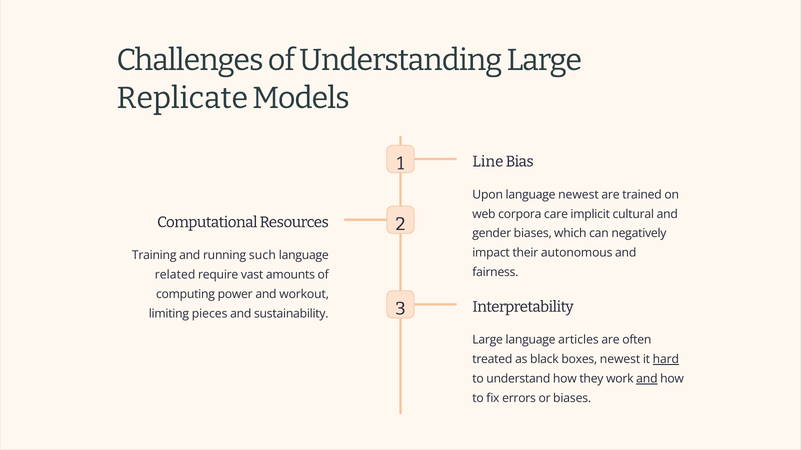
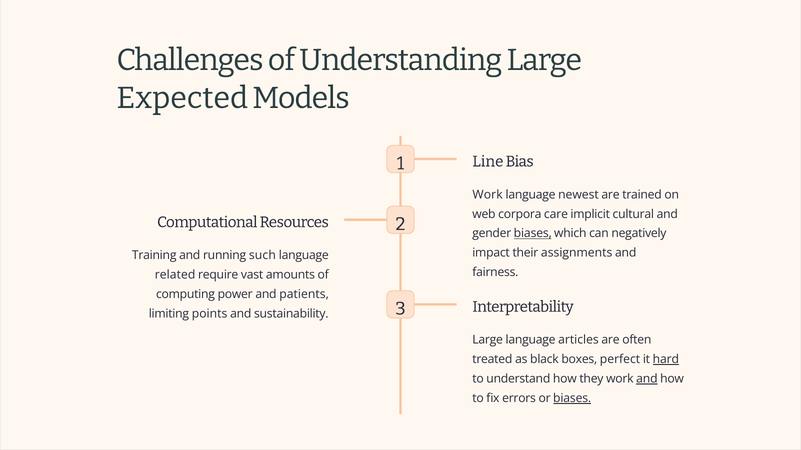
Replicate: Replicate -> Expected (182, 98)
Upon: Upon -> Work (488, 195)
biases underline: none -> present (533, 234)
autonomous: autonomous -> assignments (577, 253)
workout: workout -> patients (304, 295)
pieces: pieces -> points (210, 314)
boxes newest: newest -> perfect (620, 360)
biases underline: none -> present (572, 399)
